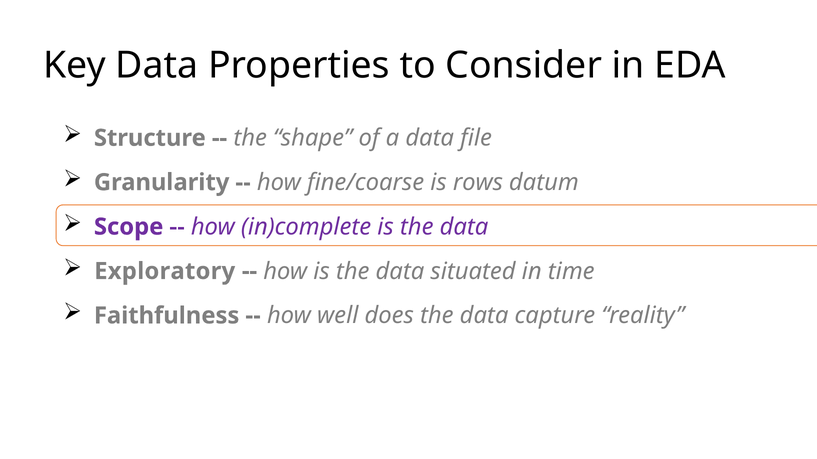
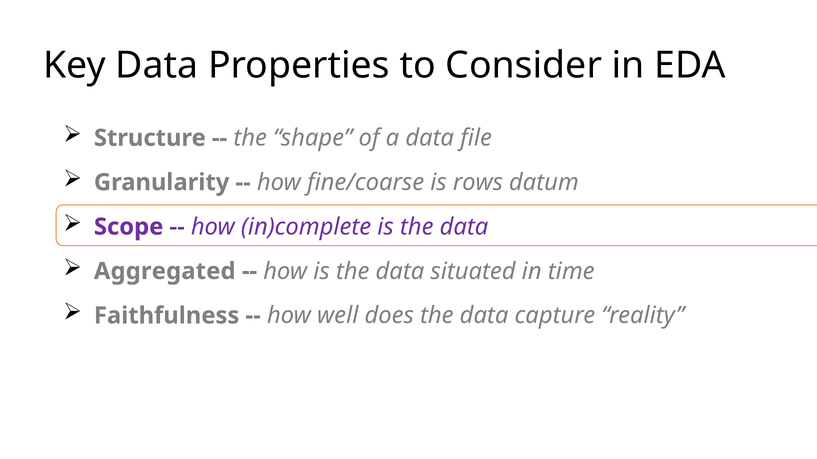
Exploratory: Exploratory -> Aggregated (165, 272)
